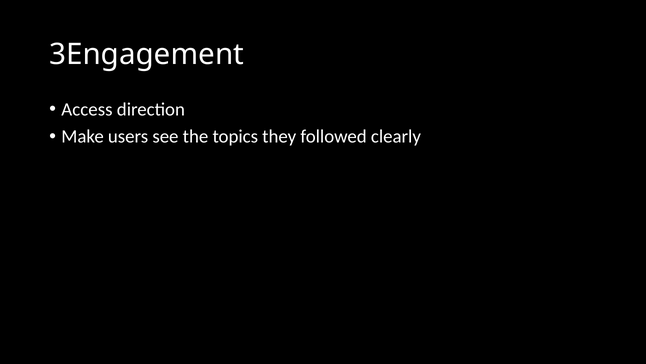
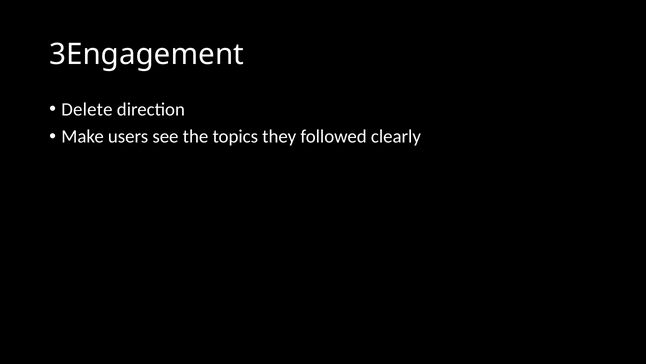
Access: Access -> Delete (87, 109)
